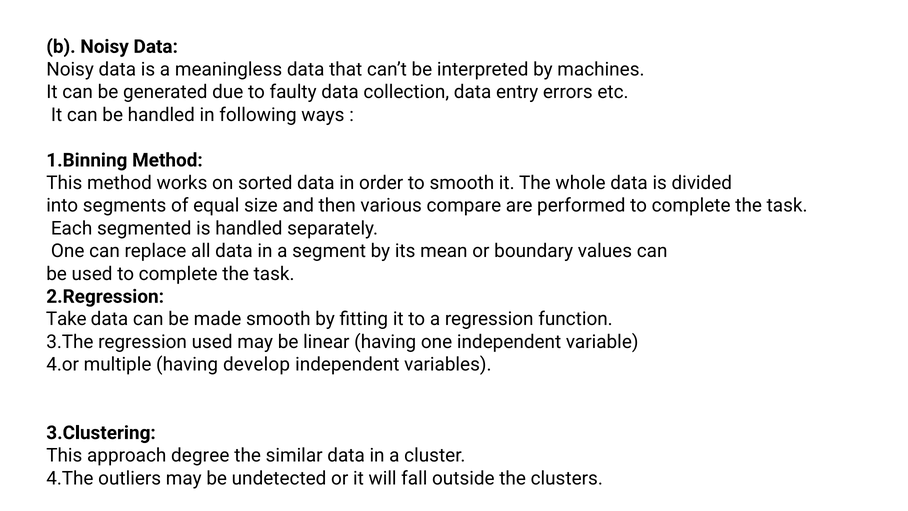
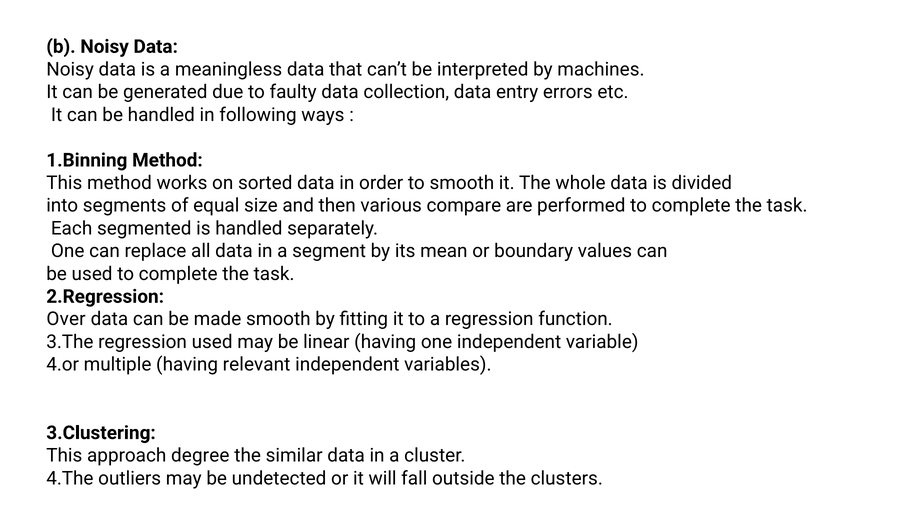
Take: Take -> Over (66, 319)
develop: develop -> relevant (257, 364)
